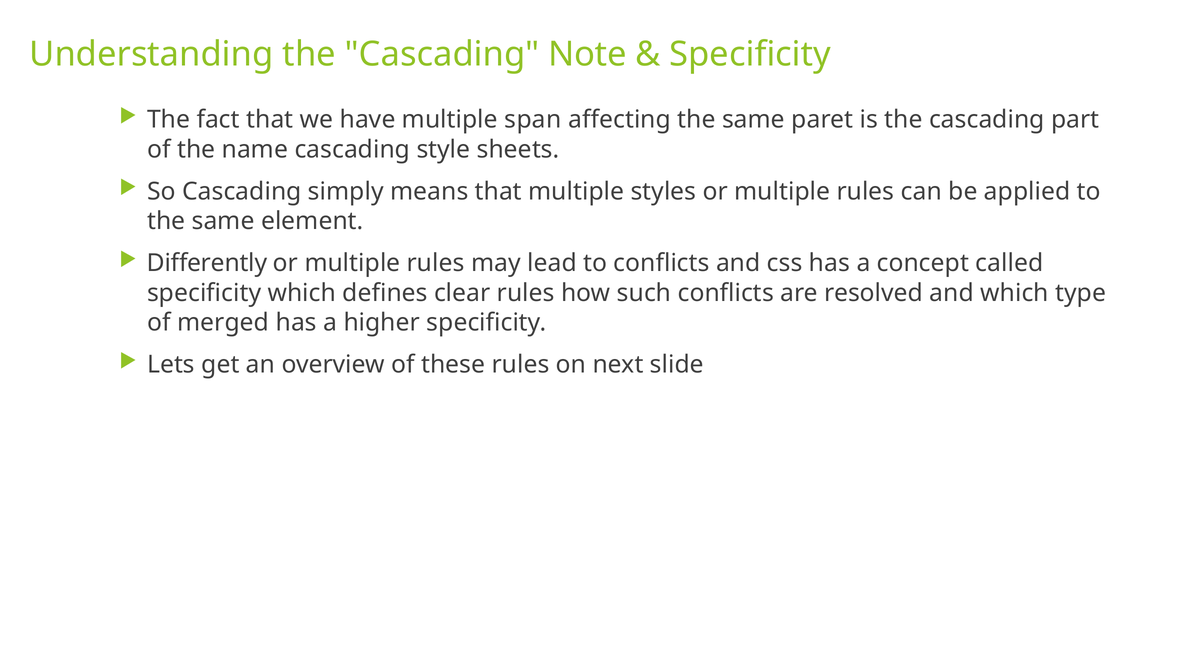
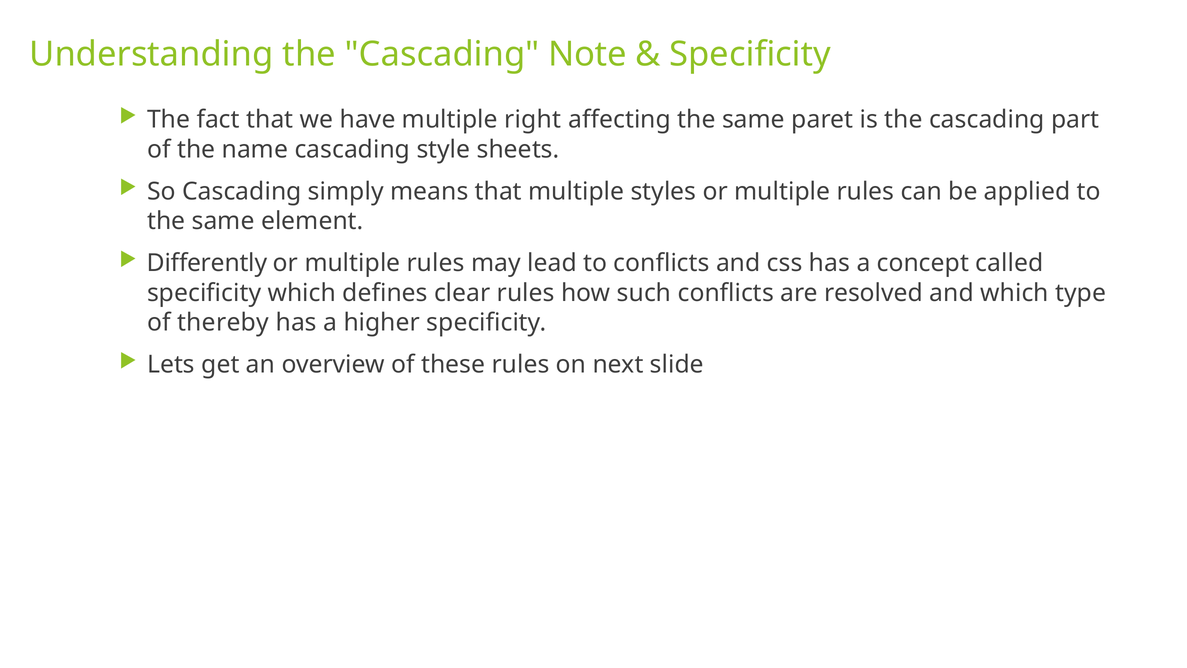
span: span -> right (533, 120)
merged: merged -> thereby (223, 323)
